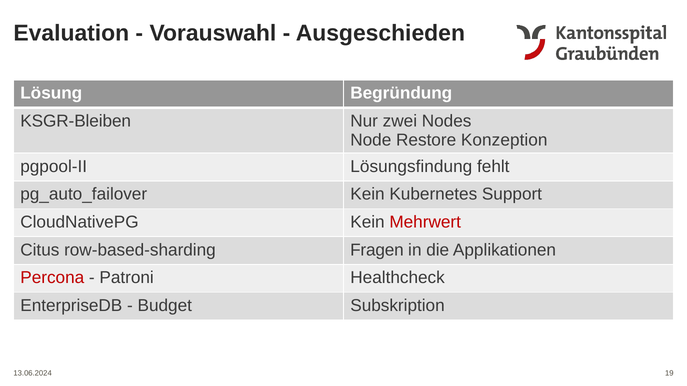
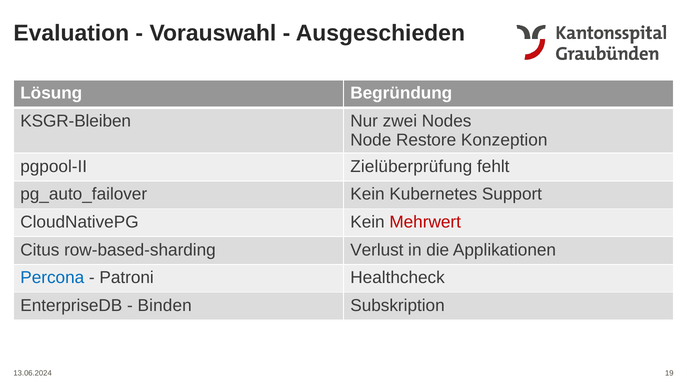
Lösungsfindung: Lösungsfindung -> Zielüberprüfung (411, 167)
Fragen: Fragen -> Verlust (377, 250)
Percona colour: red -> blue (52, 278)
Budget: Budget -> Binden (165, 306)
